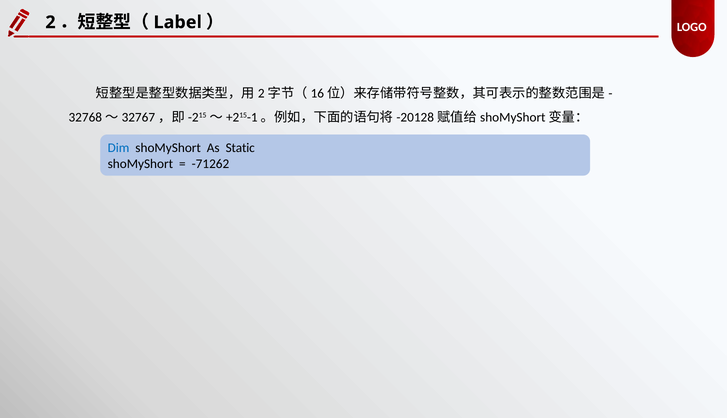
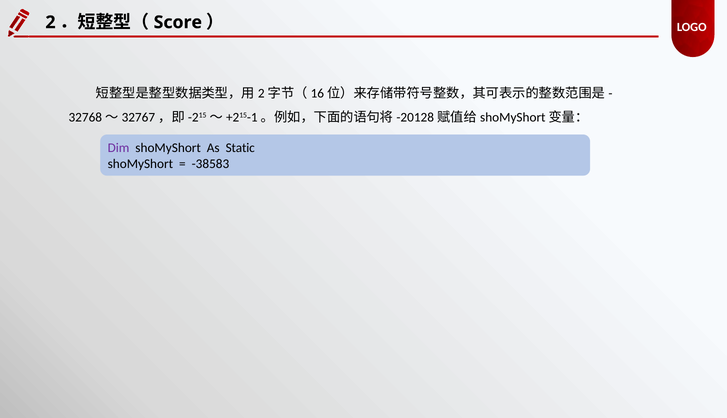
Label: Label -> Score (178, 22)
Dim colour: blue -> purple (119, 148)
-71262: -71262 -> -38583 (210, 164)
